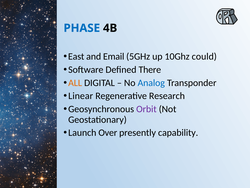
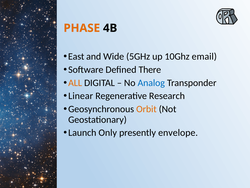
PHASE colour: blue -> orange (82, 28)
Email: Email -> Wide (114, 56)
could: could -> email (204, 56)
Orbit colour: purple -> orange (146, 109)
Over: Over -> Only (108, 132)
capability: capability -> envelope (178, 132)
